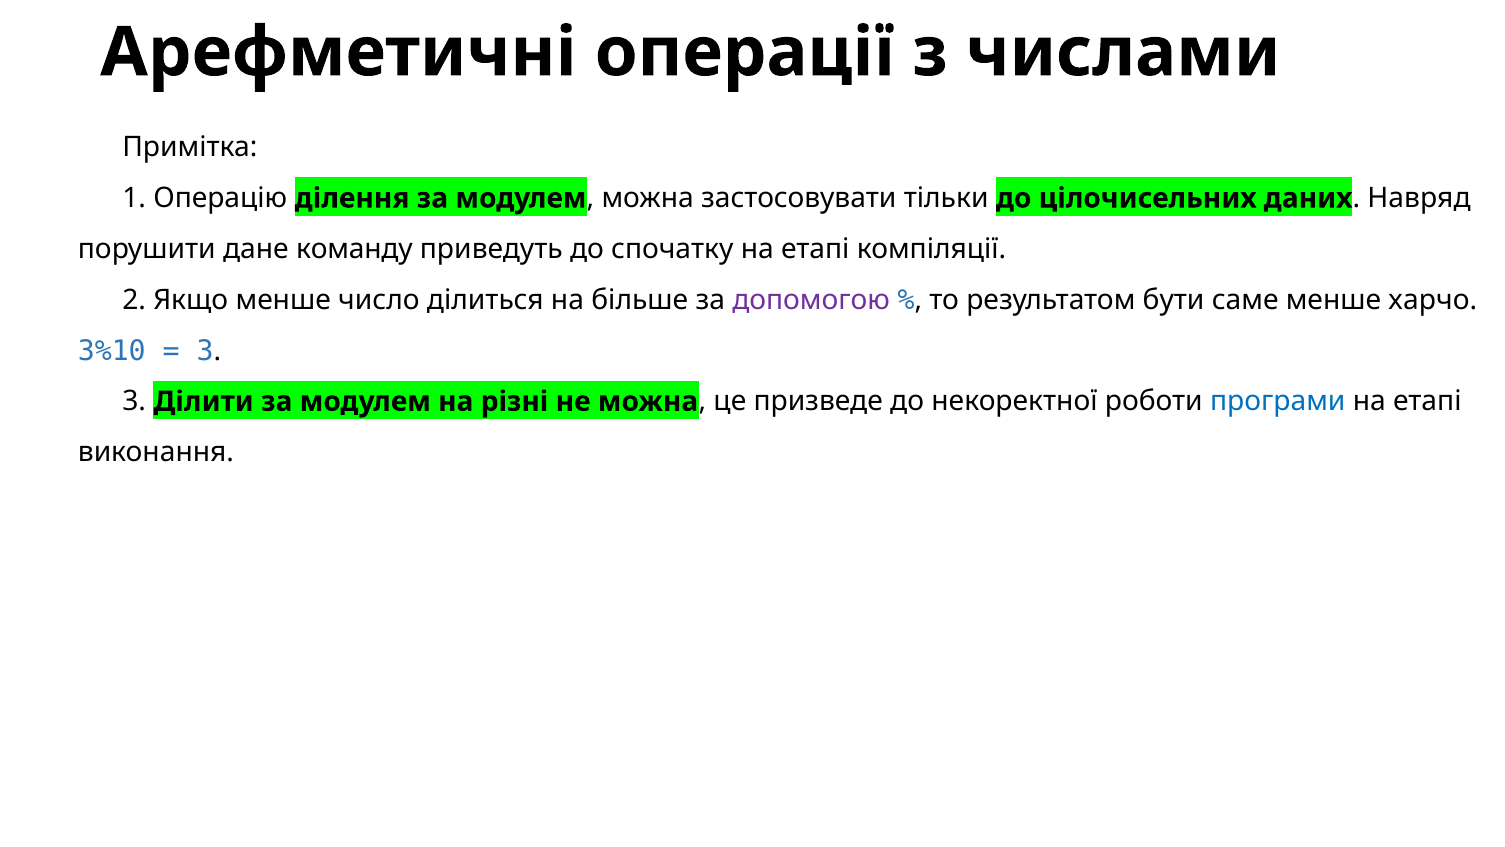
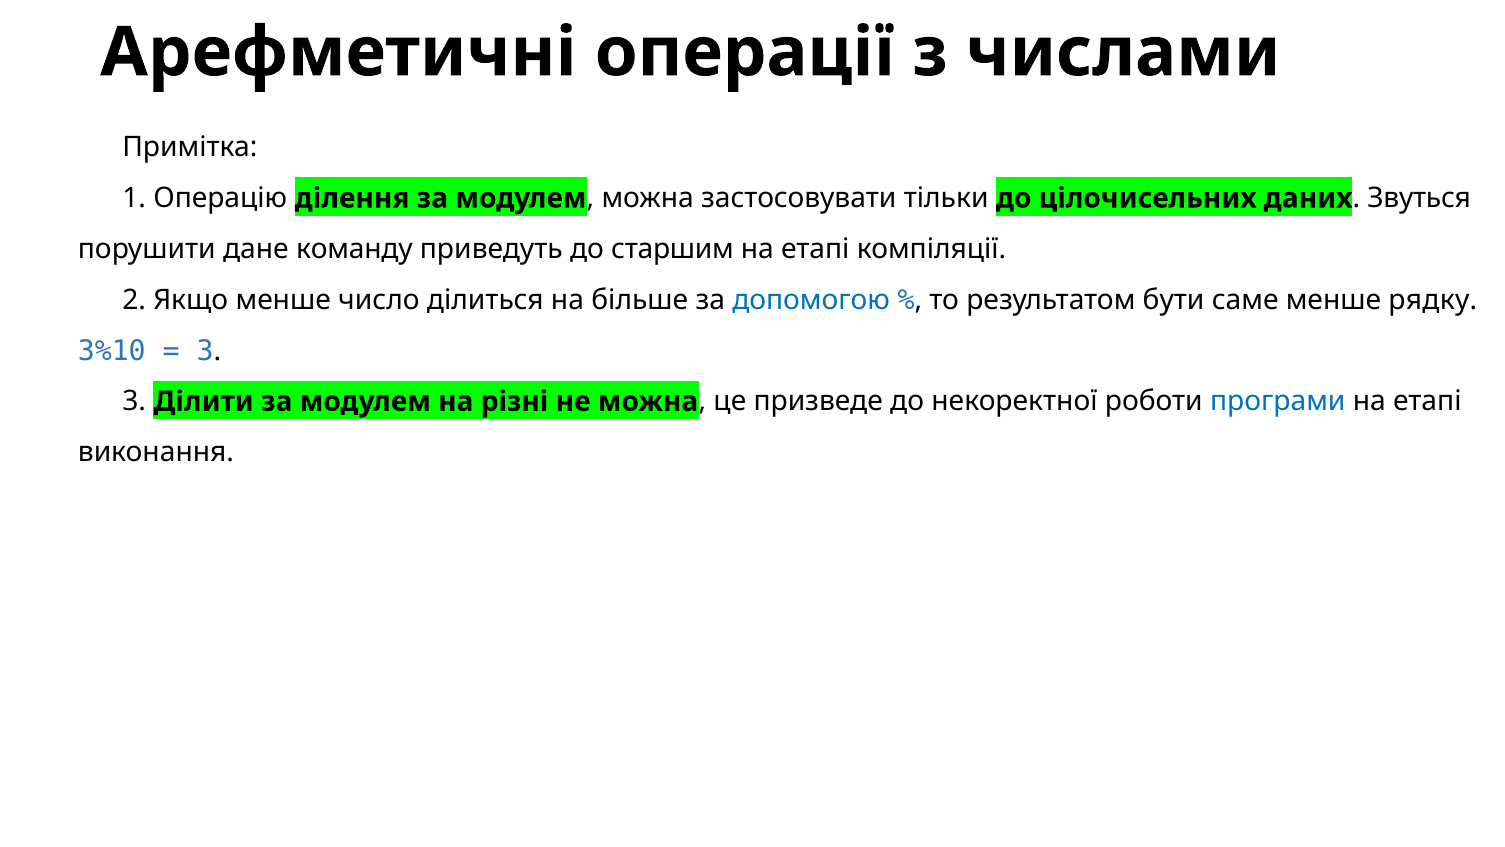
Навряд: Навряд -> Звуться (1419, 198)
спочатку: спочатку -> старшим (672, 249)
допомогою colour: purple -> blue (811, 300)
харчо: харчо -> рядку (1433, 300)
